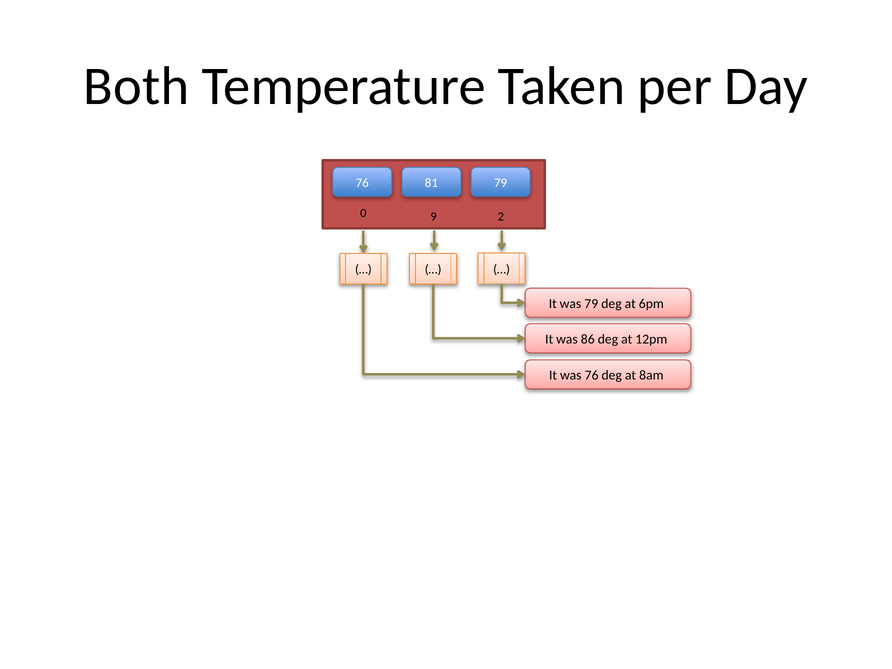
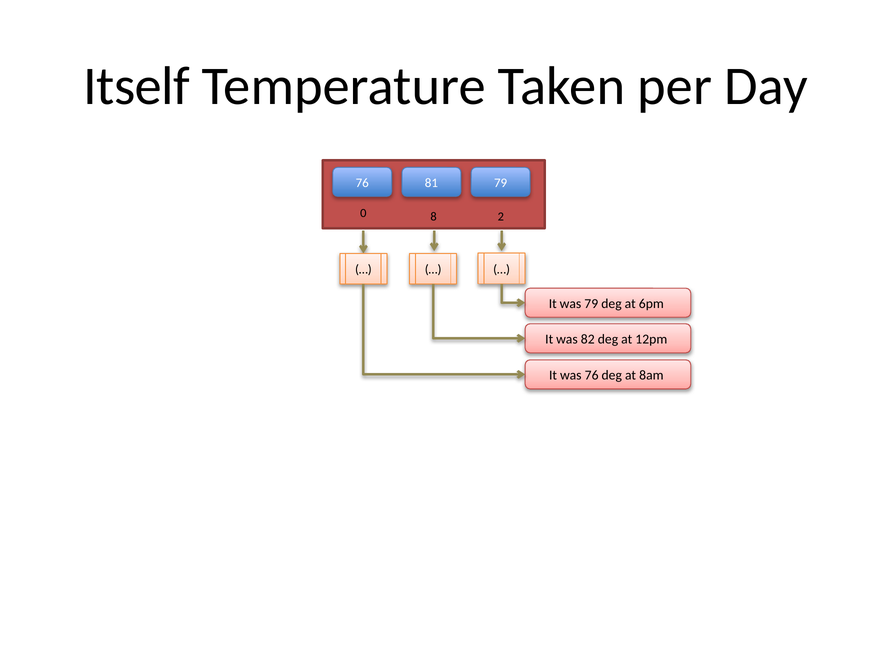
Both: Both -> Itself (137, 86)
9: 9 -> 8 (434, 217)
86: 86 -> 82 (588, 339)
